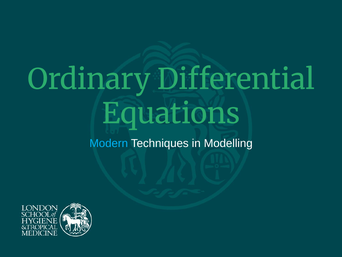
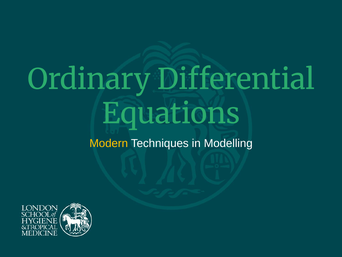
Modern colour: light blue -> yellow (109, 143)
